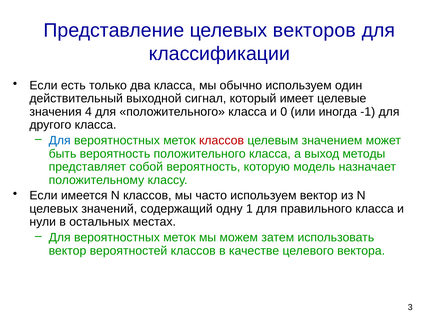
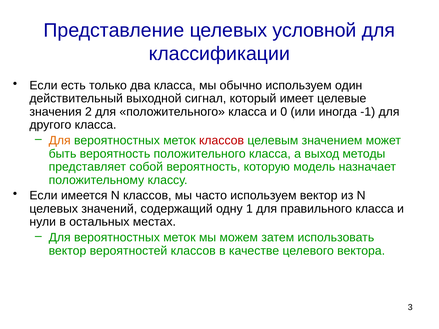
векторов: векторов -> условной (315, 30)
4: 4 -> 2 (88, 112)
Для colour: blue -> orange (60, 141)
